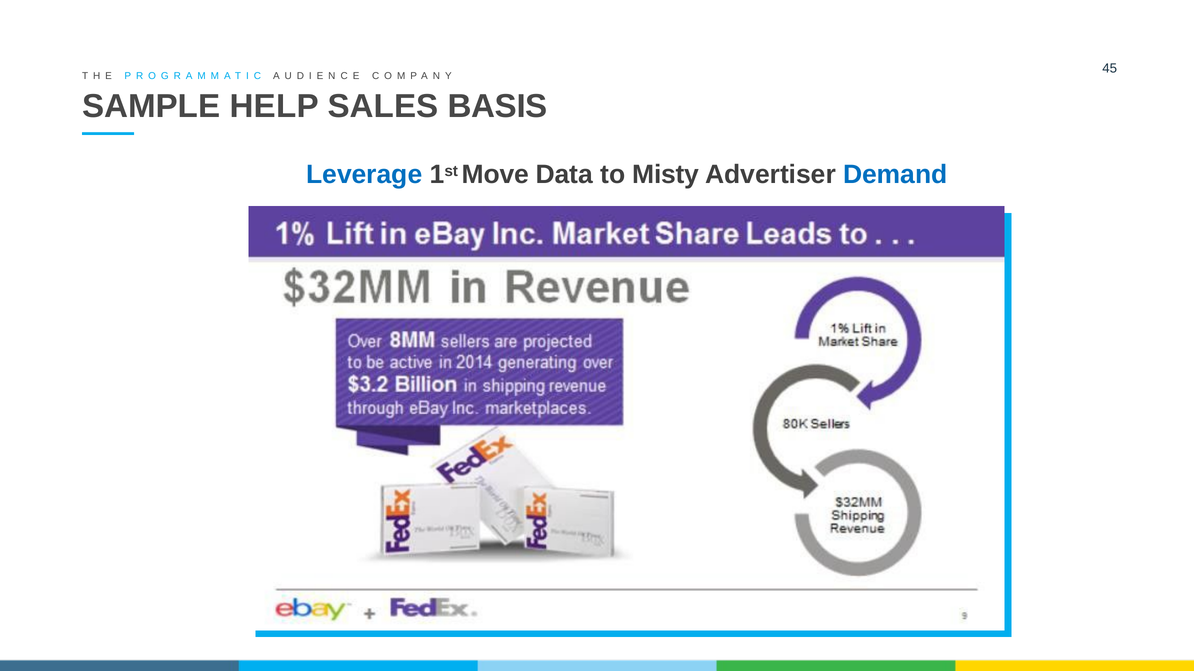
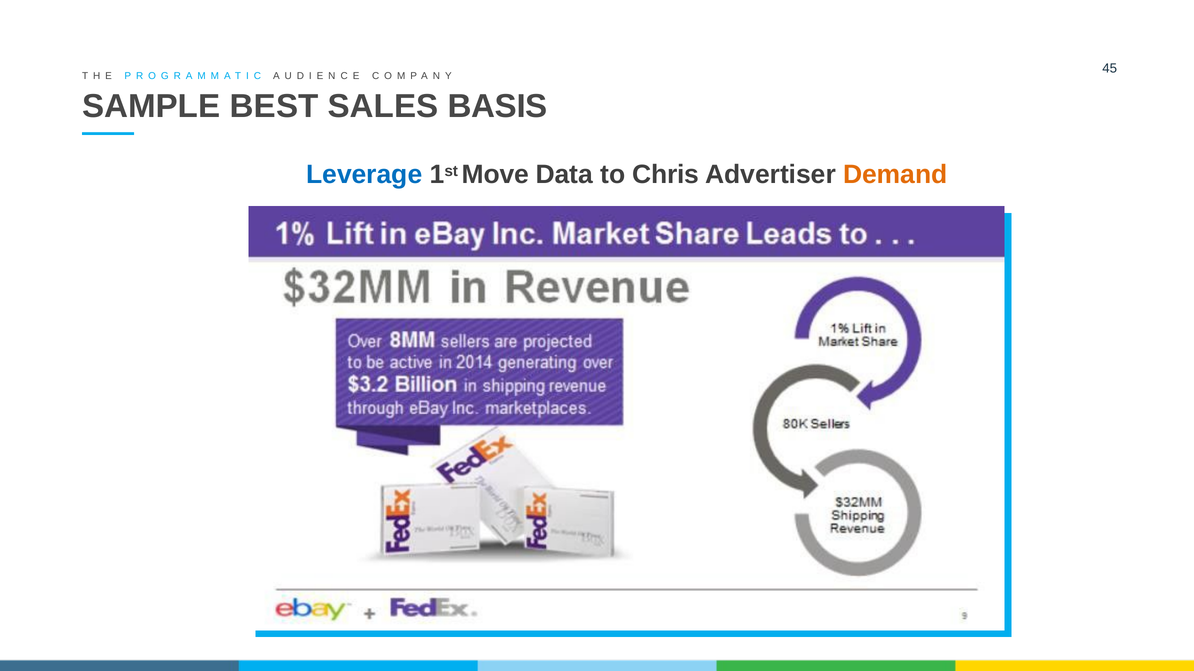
HELP: HELP -> BEST (274, 106)
Misty: Misty -> Chris (666, 174)
Demand colour: blue -> orange (895, 174)
